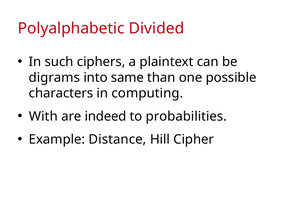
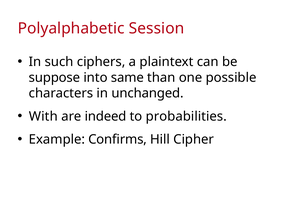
Divided: Divided -> Session (157, 28)
digrams: digrams -> suppose (54, 78)
computing: computing -> unchanged (148, 93)
Distance: Distance -> Confirms (118, 140)
